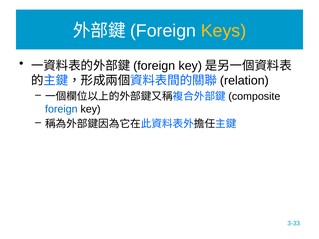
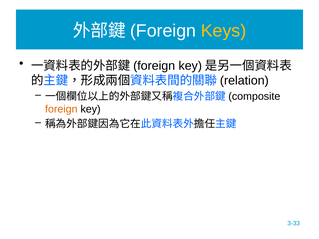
foreign colour: blue -> orange (61, 109)
